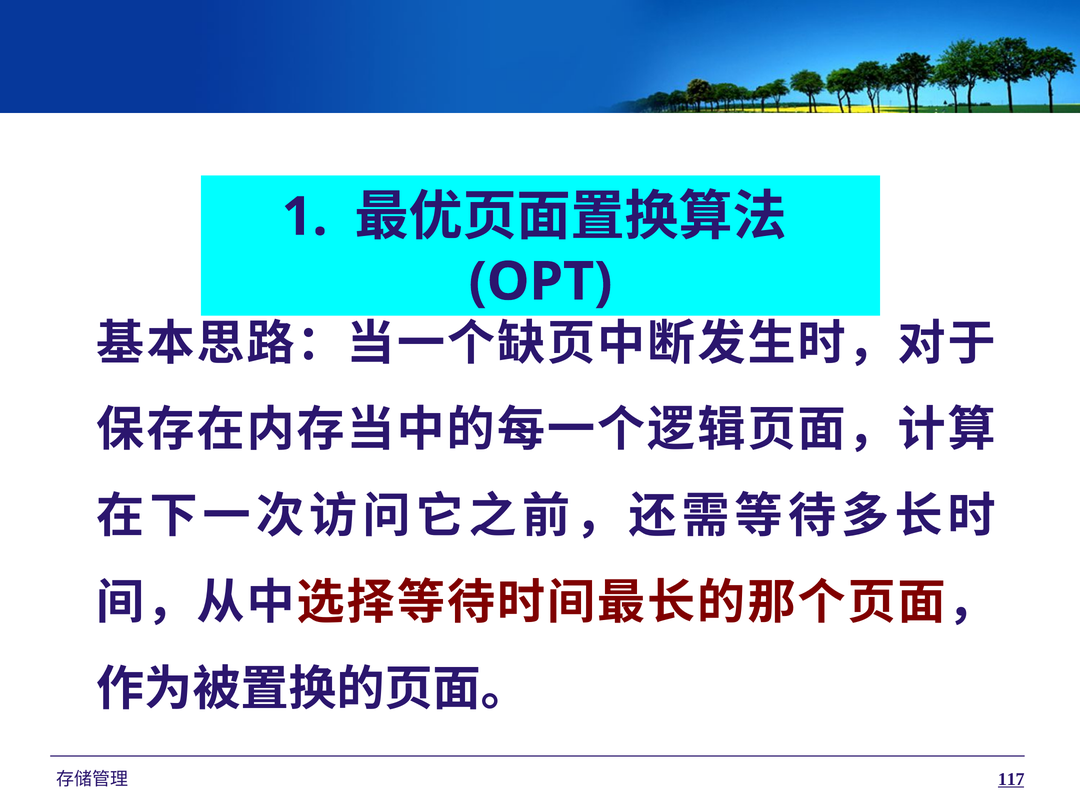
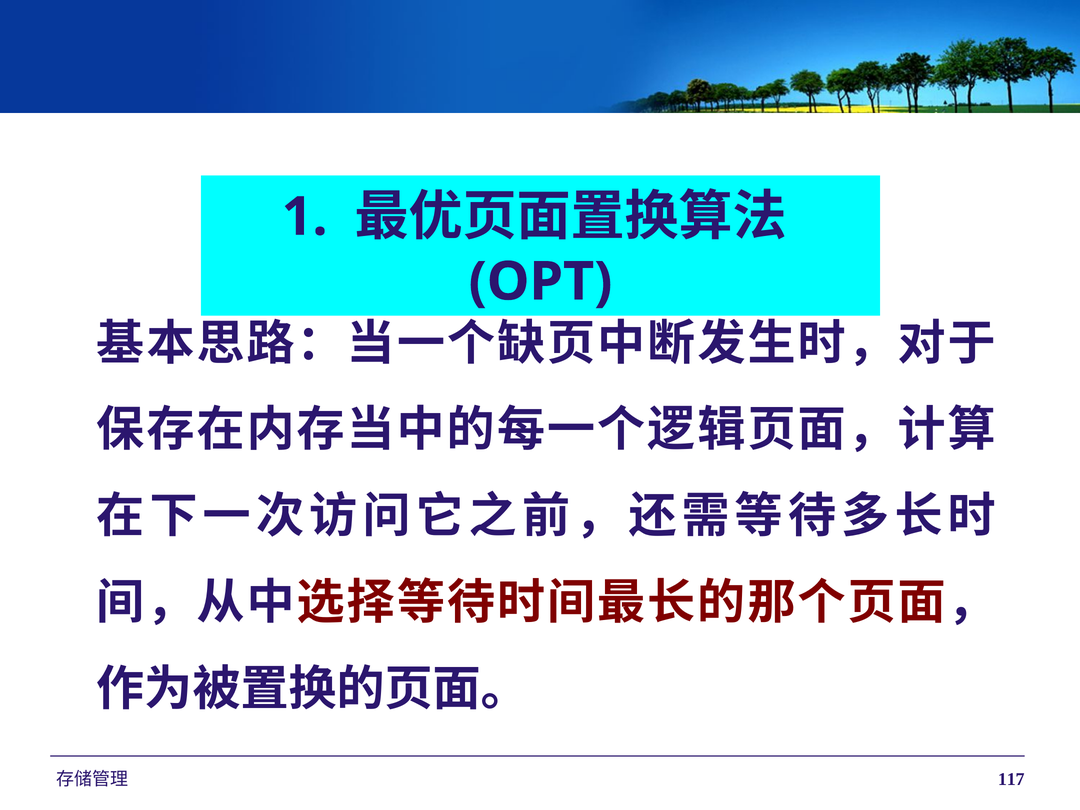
117 underline: present -> none (1011, 779)
